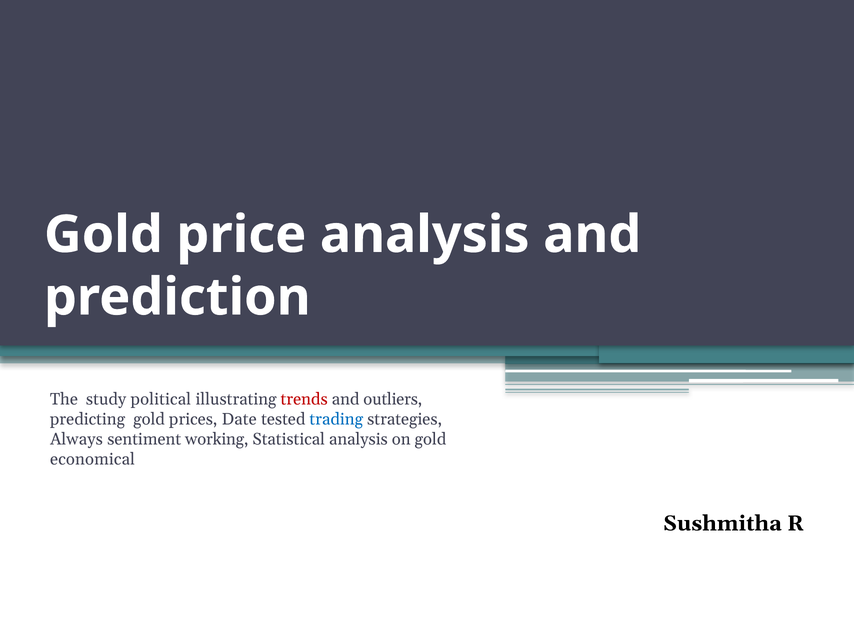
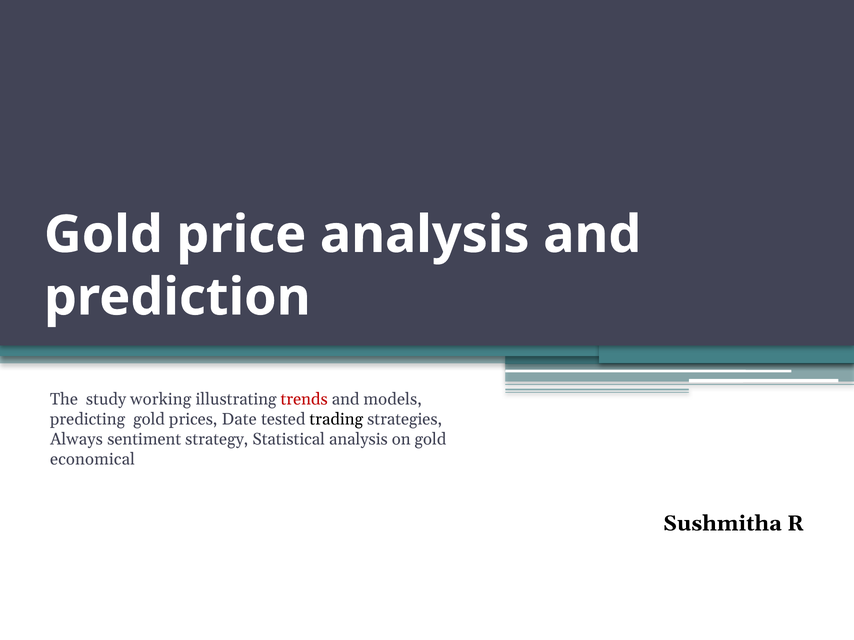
political: political -> working (161, 400)
outliers: outliers -> models (393, 400)
trading colour: blue -> black (336, 420)
working: working -> strategy (217, 440)
